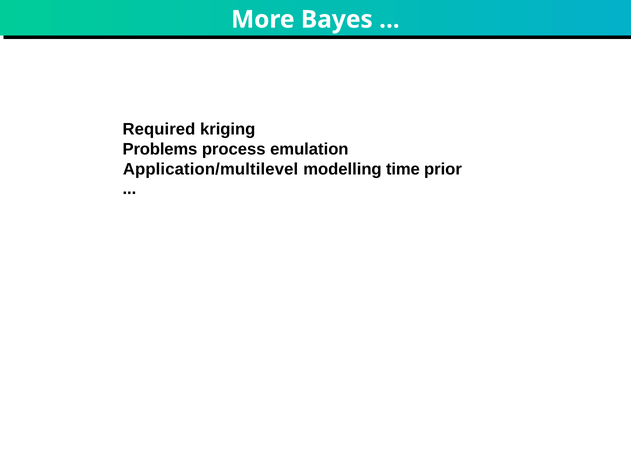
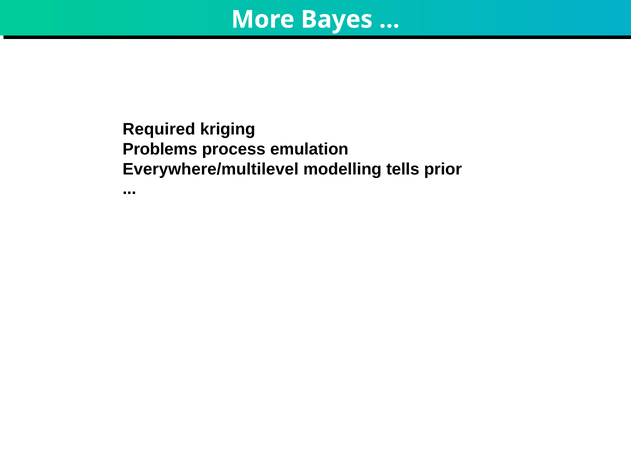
Application/multilevel: Application/multilevel -> Everywhere/multilevel (211, 169)
time: time -> tells (403, 169)
